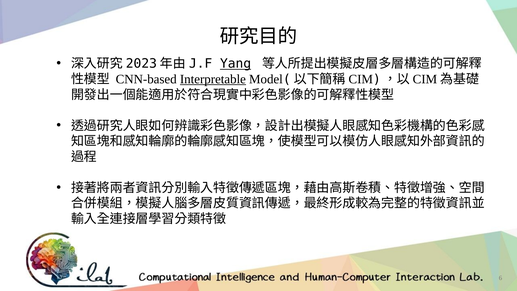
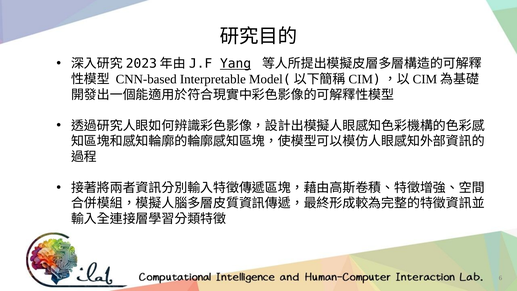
Interpretable underline: present -> none (213, 79)
